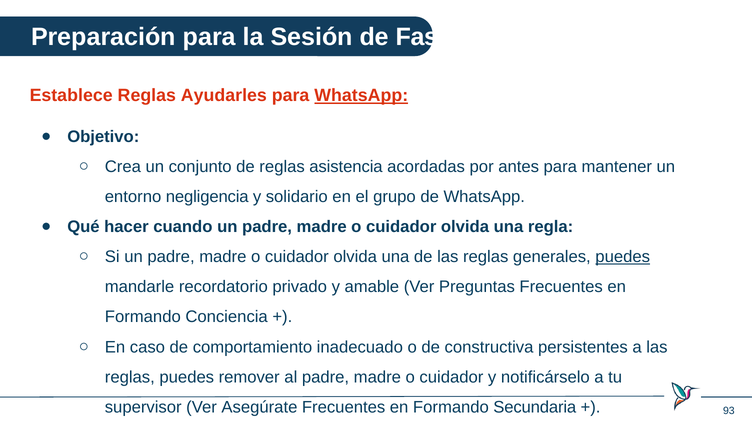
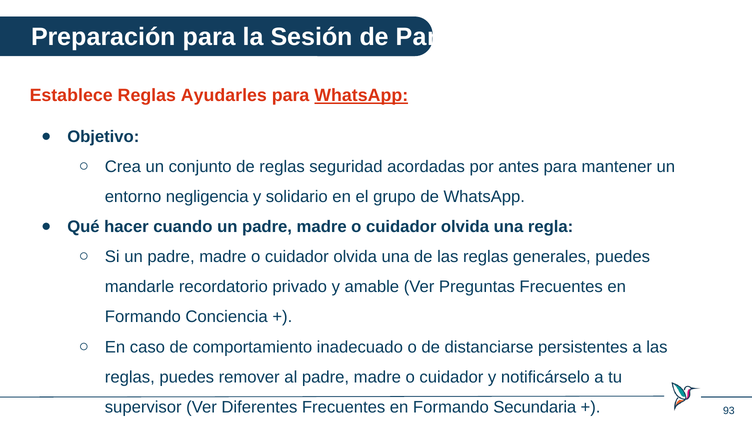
de Fase: Fase -> Para (423, 37)
asistencia: asistencia -> seguridad (346, 167)
puedes underline: present -> none (623, 257)
constructiva: constructiva -> distanciarse (489, 347)
Asegúrate: Asegúrate -> Diferentes (259, 407)
